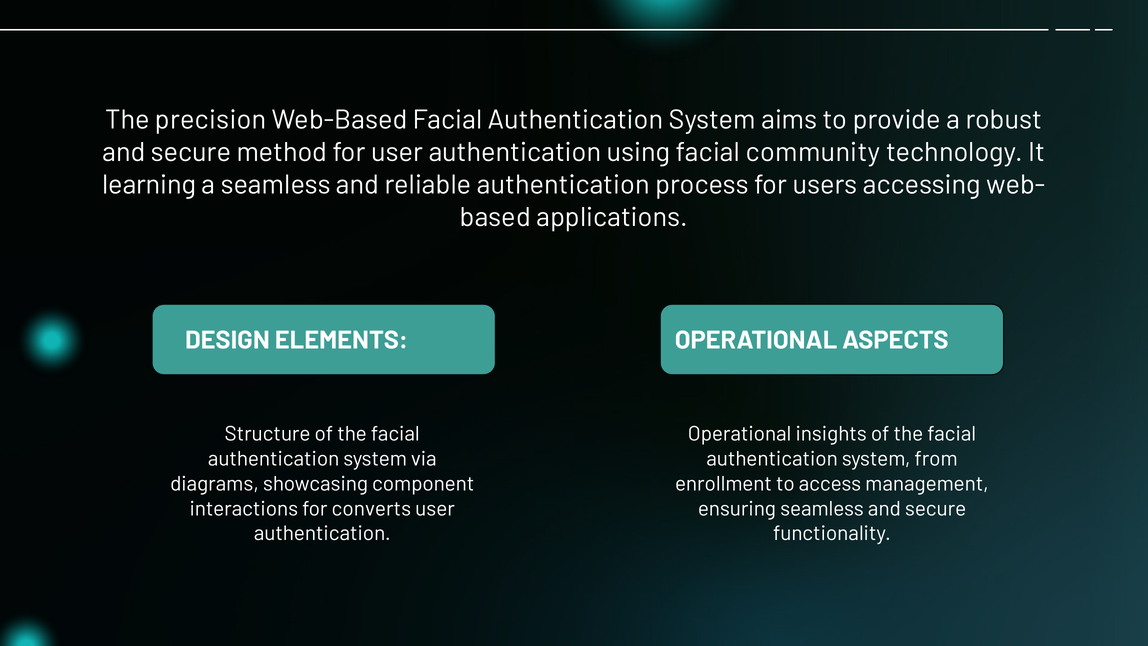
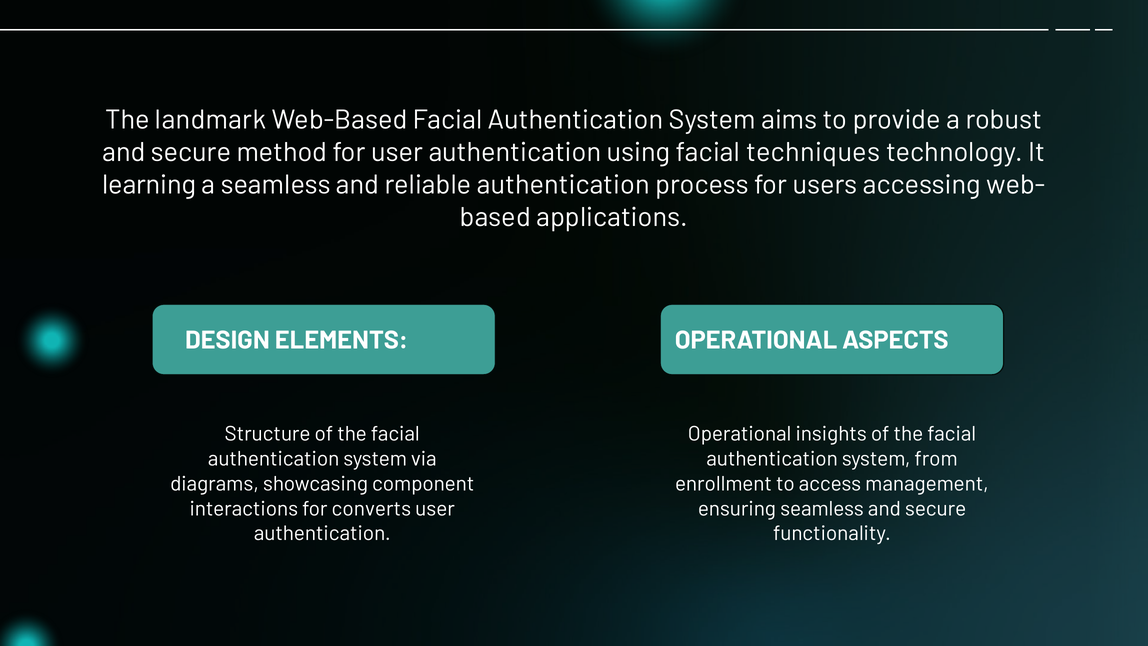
precision: precision -> landmark (211, 120)
community: community -> techniques (813, 152)
